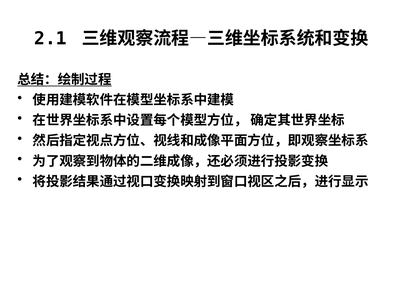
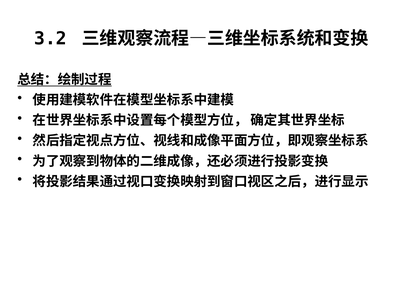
2.1: 2.1 -> 3.2 (50, 39)
